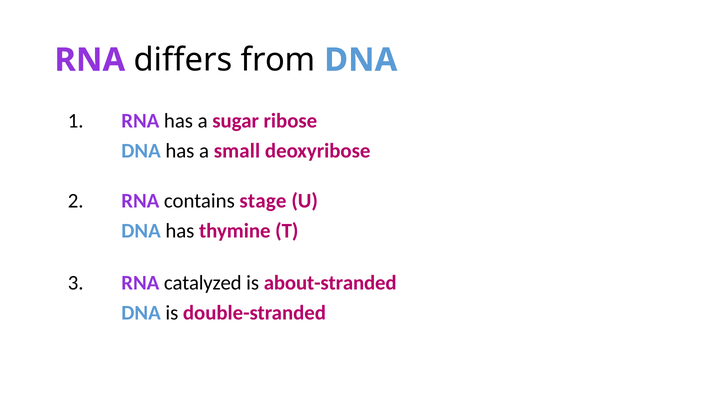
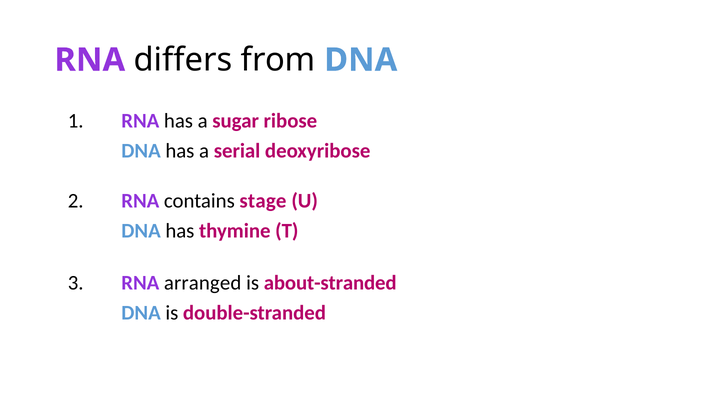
small: small -> serial (237, 151)
catalyzed: catalyzed -> arranged (203, 283)
